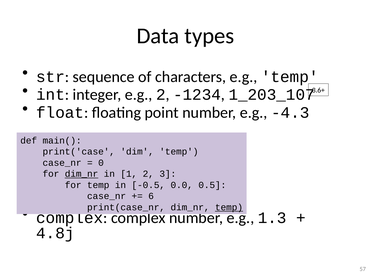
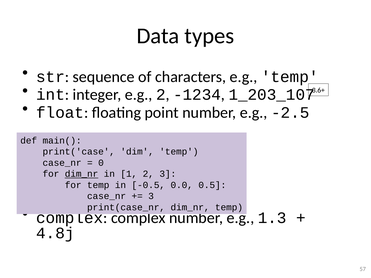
-4.3: -4.3 -> -2.5 (290, 113)
6: 6 -> 3 (151, 196)
temp underline: present -> none (229, 207)
